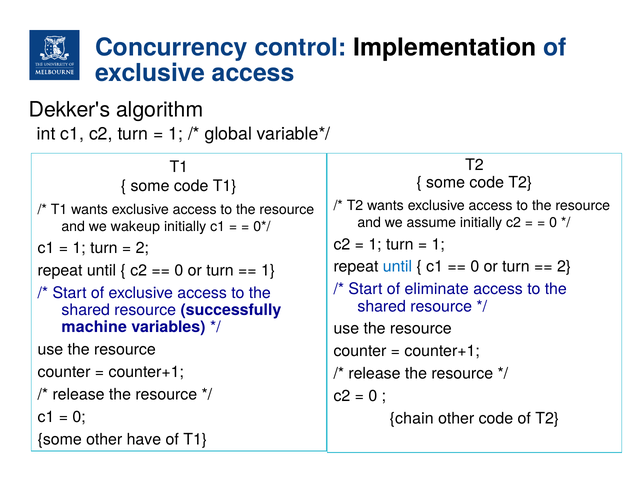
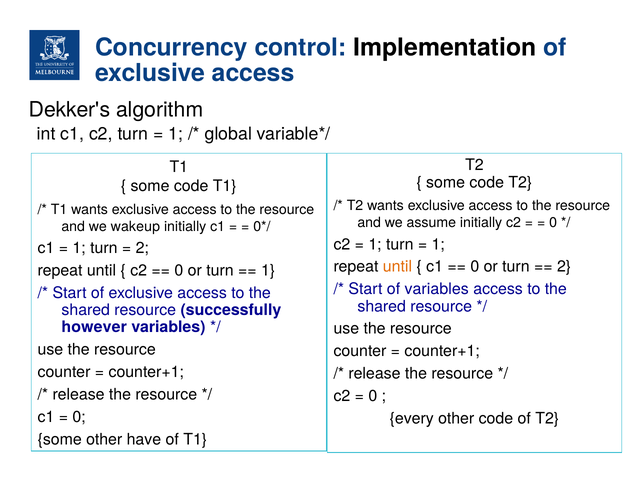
until colour: blue -> orange (397, 267)
of eliminate: eliminate -> variables (437, 290)
machine: machine -> however (94, 328)
chain: chain -> every (412, 419)
